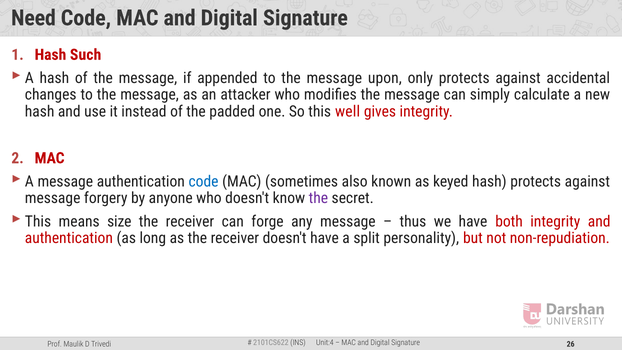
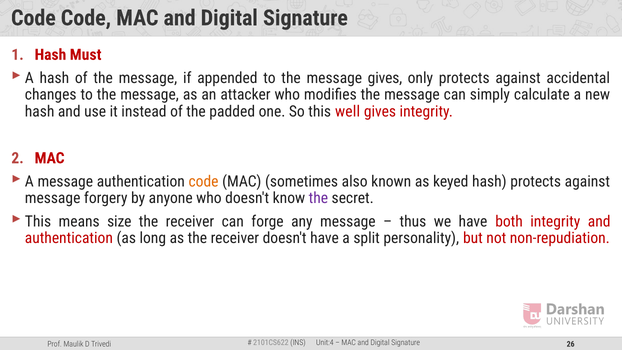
Need: Need -> Code (33, 18)
Such: Such -> Must (86, 55)
message upon: upon -> gives (385, 78)
code colour: blue -> orange (204, 181)
